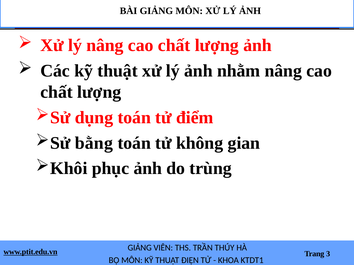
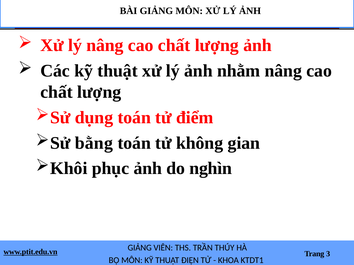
trùng: trùng -> nghìn (211, 169)
